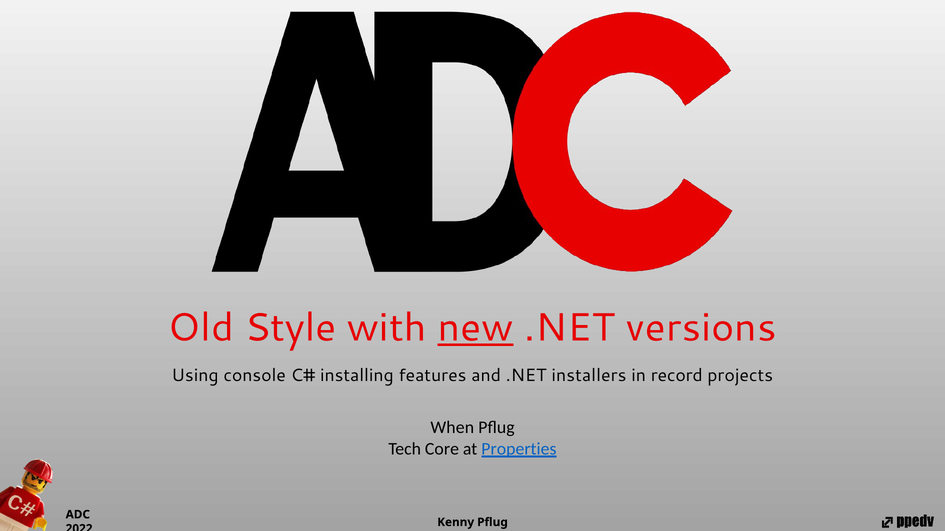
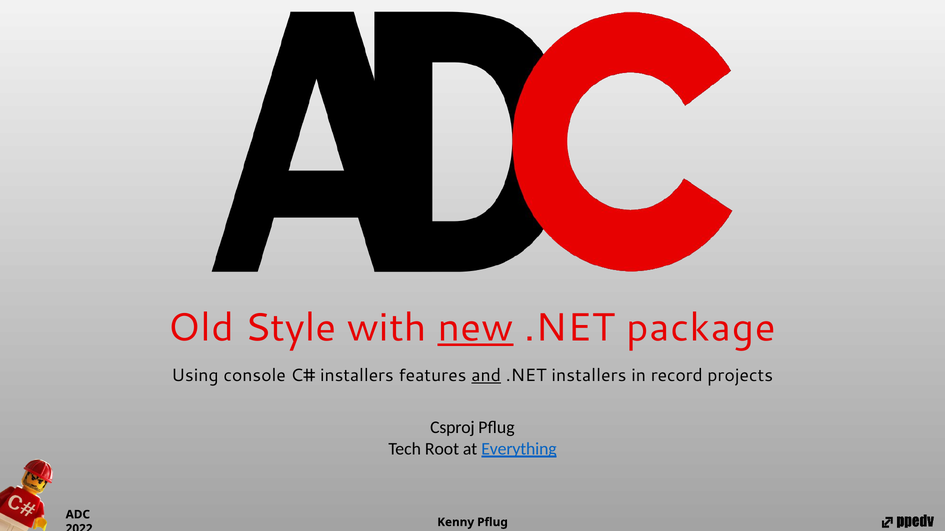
versions: versions -> package (701, 328)
installing: installing -> installers (357, 376)
and underline: none -> present (486, 376)
When: When -> Csproj (452, 428)
Core: Core -> Root (442, 449)
Properties: Properties -> Everything (519, 449)
